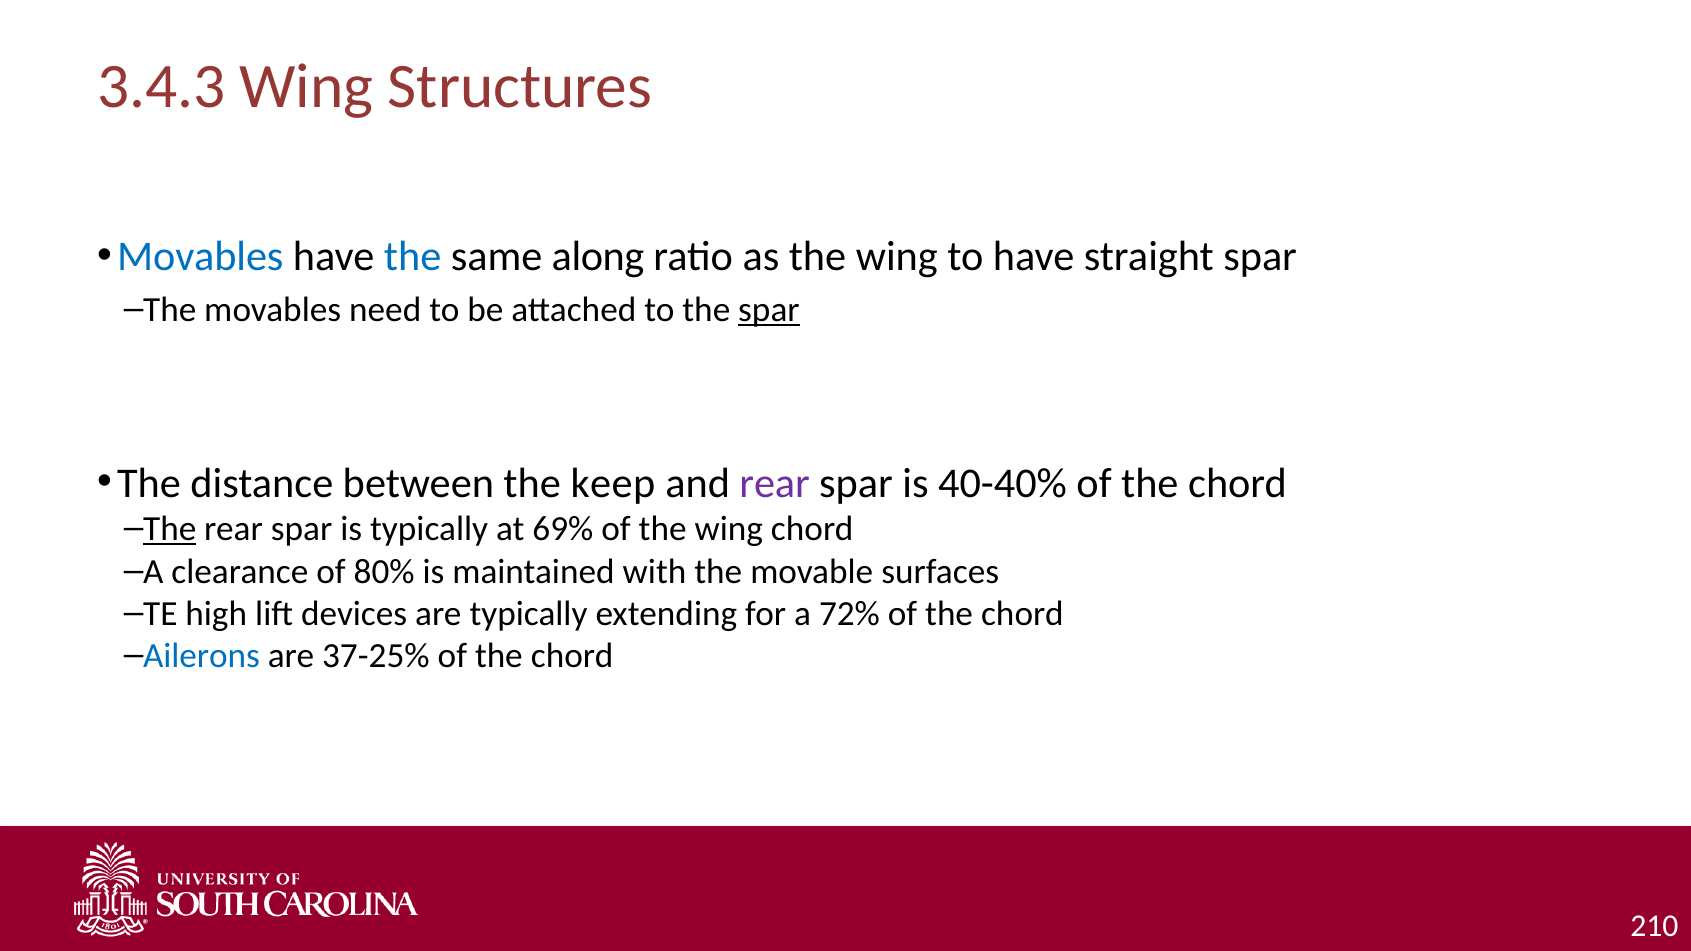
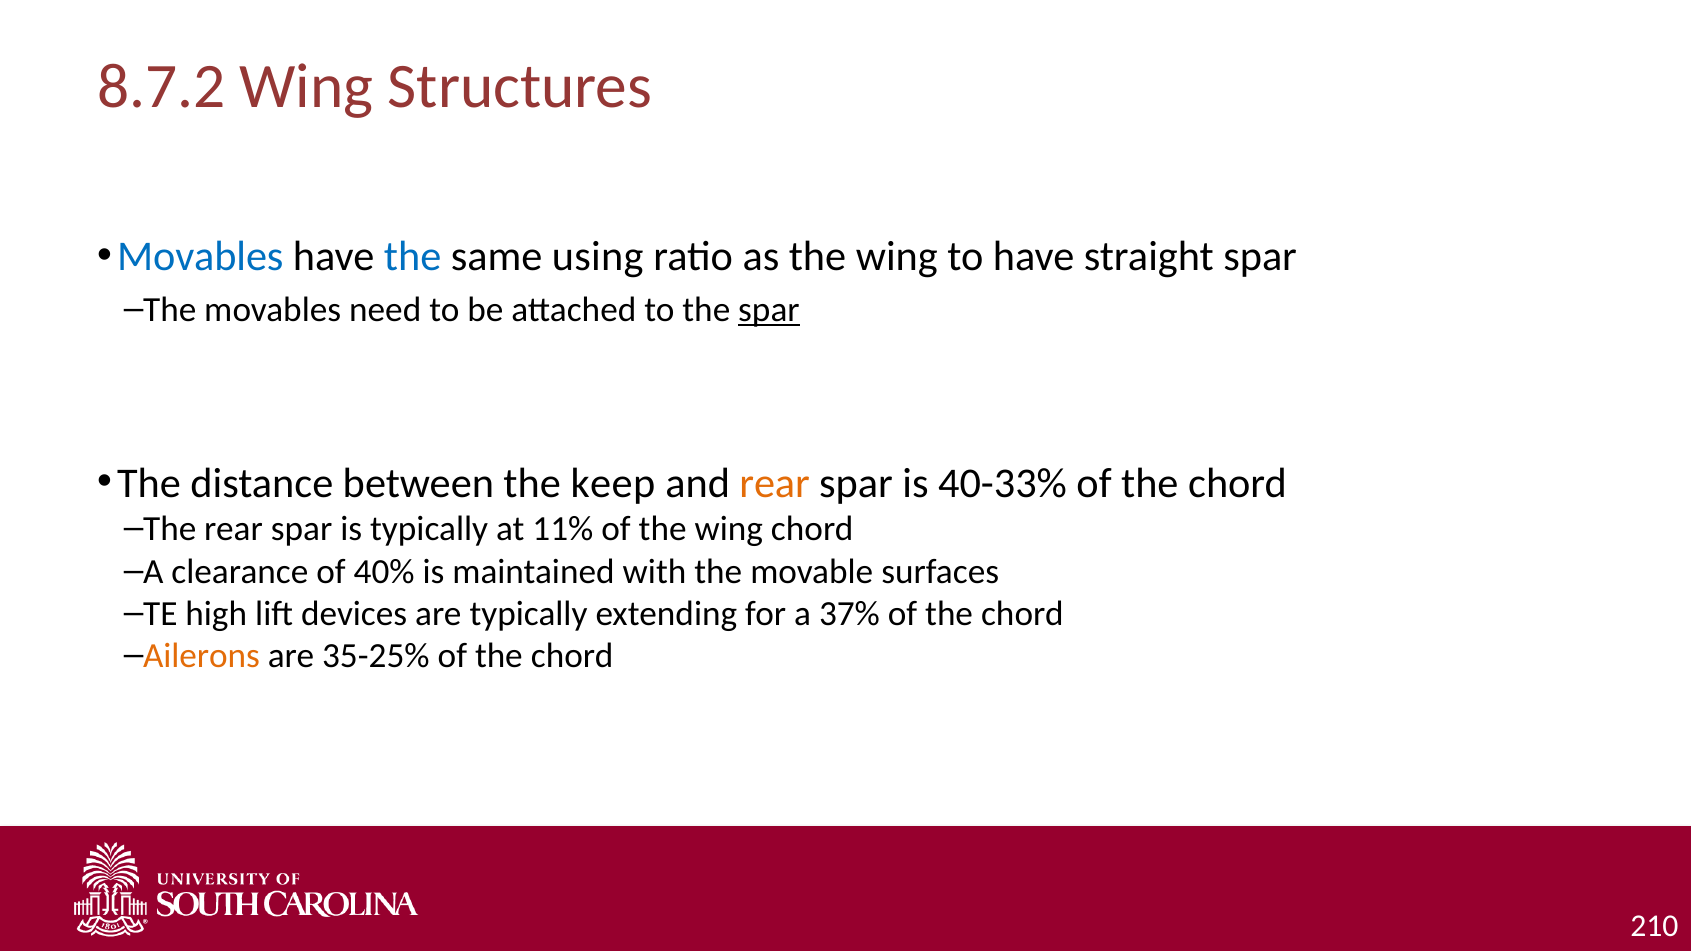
3.4.3: 3.4.3 -> 8.7.2 (161, 87)
along: along -> using (598, 257)
rear colour: purple -> orange (775, 483)
40-40%: 40-40% -> 40-33% (1003, 483)
The underline: present -> none (170, 529)
69%: 69% -> 11% (563, 529)
80%: 80% -> 40% (384, 572)
72%: 72% -> 37% (849, 614)
Ailerons colour: blue -> orange (202, 656)
37-25%: 37-25% -> 35-25% (376, 656)
